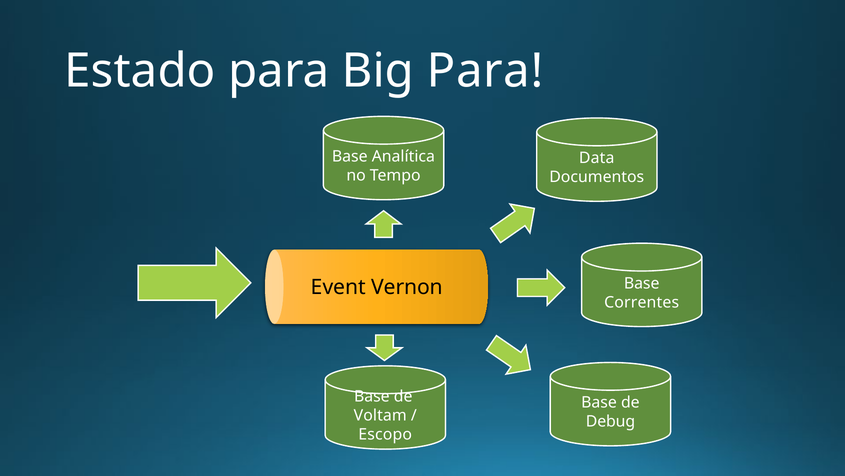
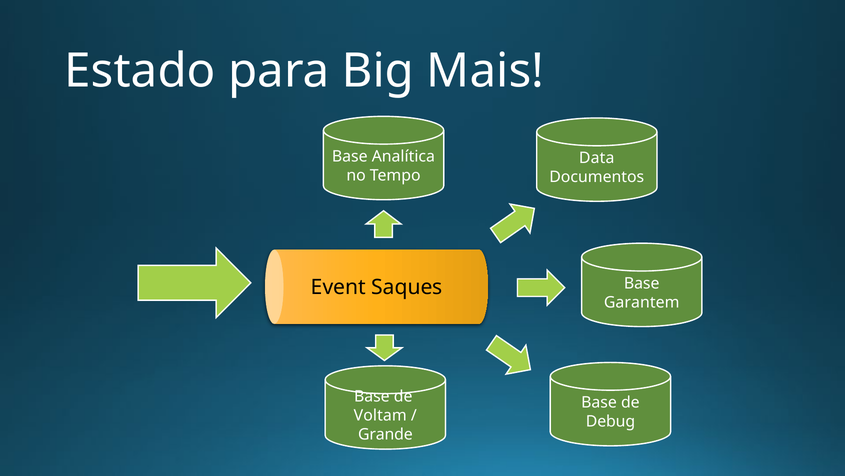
Big Para: Para -> Mais (485, 71)
Vernon: Vernon -> Saques (407, 287)
Correntes: Correntes -> Garantem (642, 302)
Escopo: Escopo -> Grande (385, 434)
